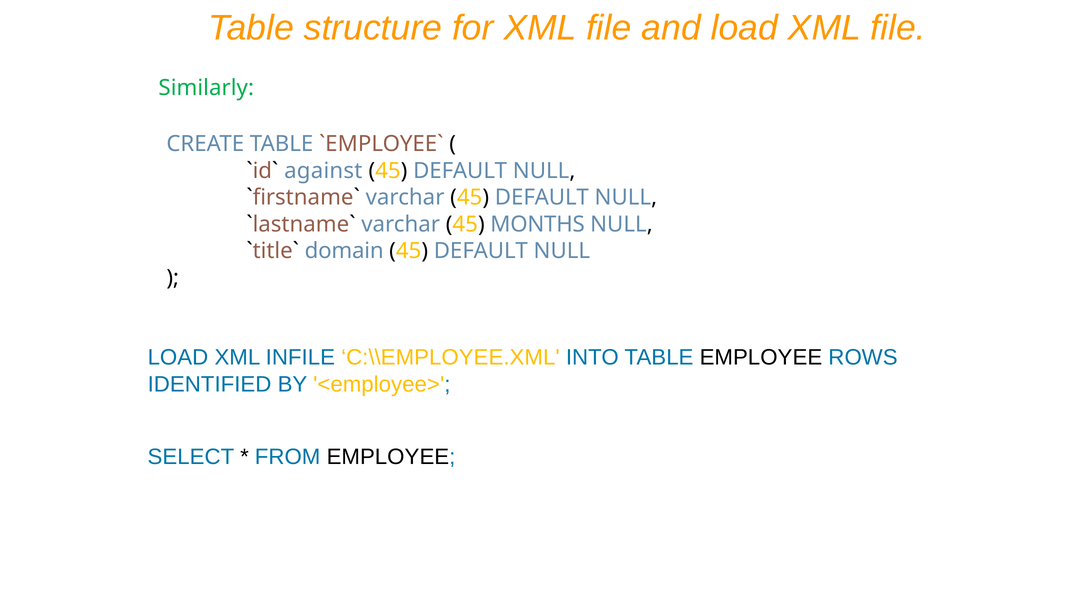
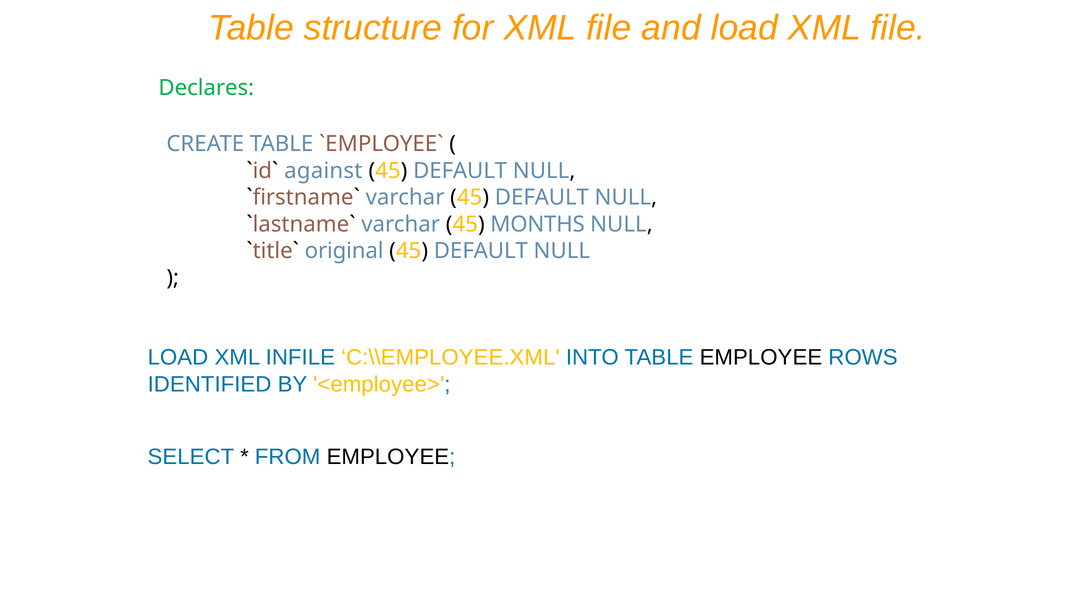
Similarly: Similarly -> Declares (206, 88)
domain: domain -> original (344, 251)
